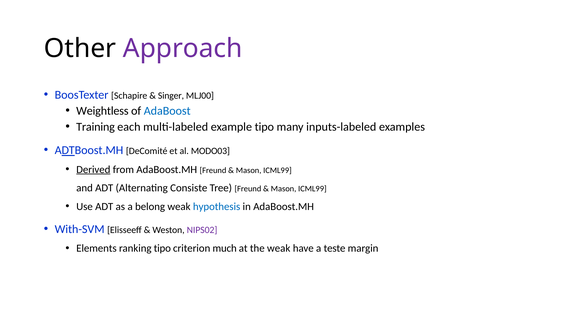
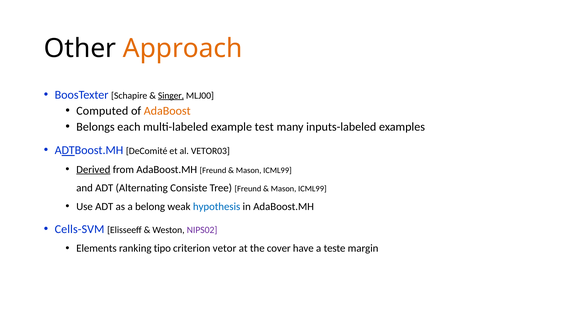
Approach colour: purple -> orange (183, 48)
Singer underline: none -> present (171, 96)
Weightless: Weightless -> Computed (102, 111)
AdaBoost colour: blue -> orange (167, 111)
Training: Training -> Belongs (95, 127)
example tipo: tipo -> test (264, 127)
MODO03: MODO03 -> VETOR03 (210, 151)
With-SVM: With-SVM -> Cells-SVM (80, 229)
much: much -> vetor (225, 248)
the weak: weak -> cover (279, 248)
